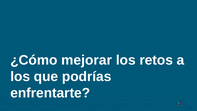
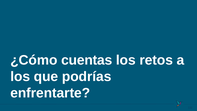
mejorar: mejorar -> cuentas (87, 60)
